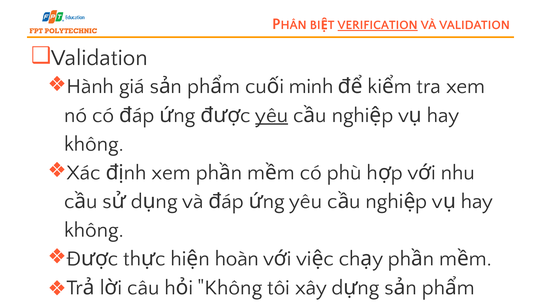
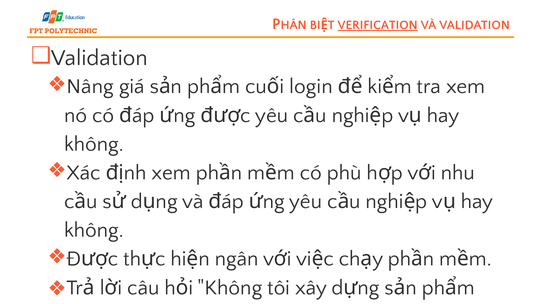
Hành: Hành -> Nâng (90, 87)
minh: minh -> login (311, 87)
yêu underline: present -> none (272, 115)
hoàn: hoàn -> ngân (237, 259)
